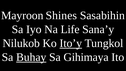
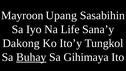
Shines: Shines -> Upang (61, 15)
Nilukob: Nilukob -> Dakong (21, 43)
Ito’y underline: present -> none (71, 43)
